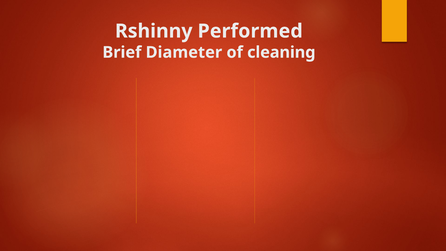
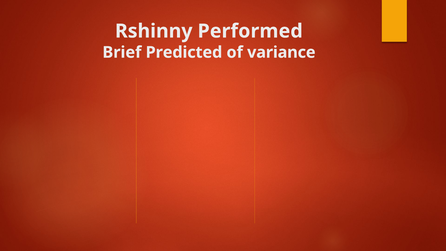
Diameter: Diameter -> Predicted (184, 52)
cleaning: cleaning -> variance (281, 52)
